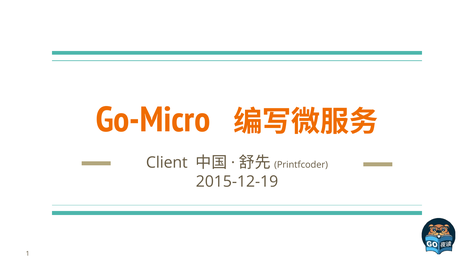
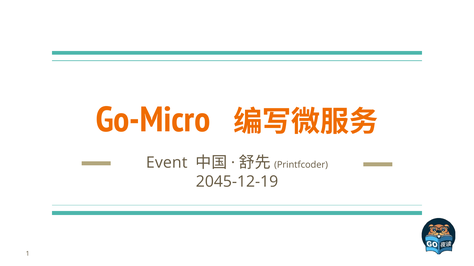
Client: Client -> Event (167, 163)
2015-12-19: 2015-12-19 -> 2045-12-19 (237, 182)
